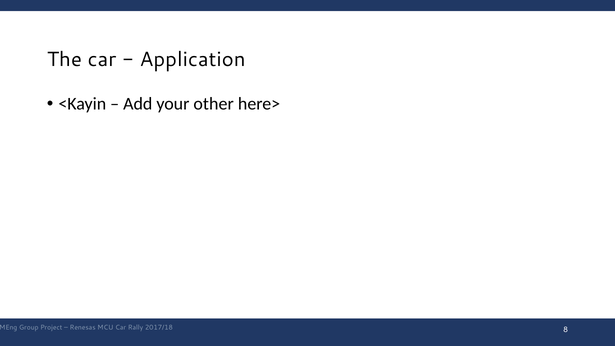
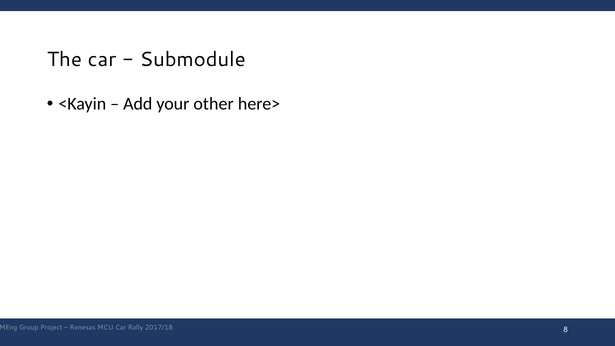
Application: Application -> Submodule (193, 59)
